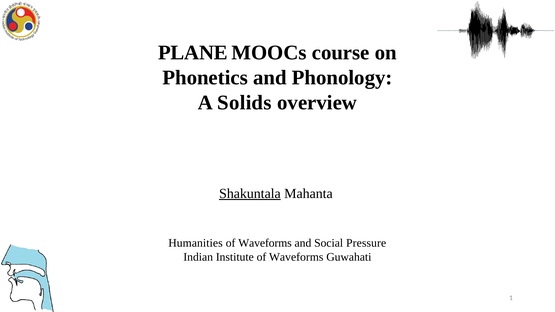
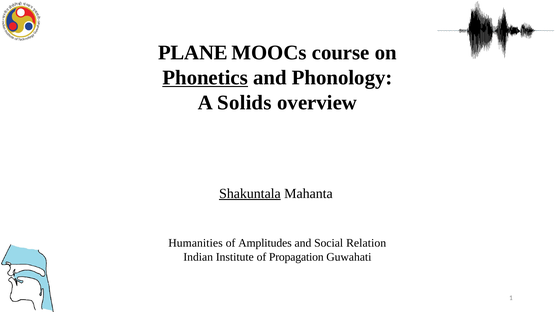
Phonetics underline: none -> present (205, 78)
Waveforms: Waveforms -> Amplitudes (265, 243)
Pressure: Pressure -> Relation (366, 243)
Institute of Waveforms: Waveforms -> Propagation (296, 257)
